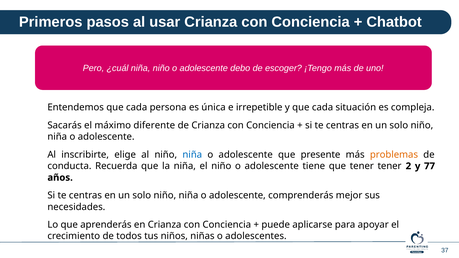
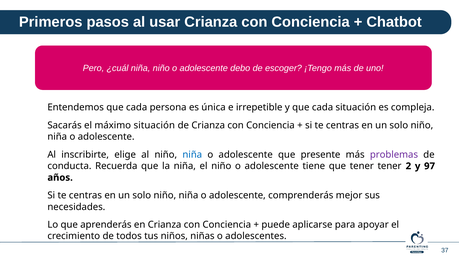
máximo diferente: diferente -> situación (154, 125)
problemas colour: orange -> purple (394, 155)
77: 77 -> 97 (430, 166)
